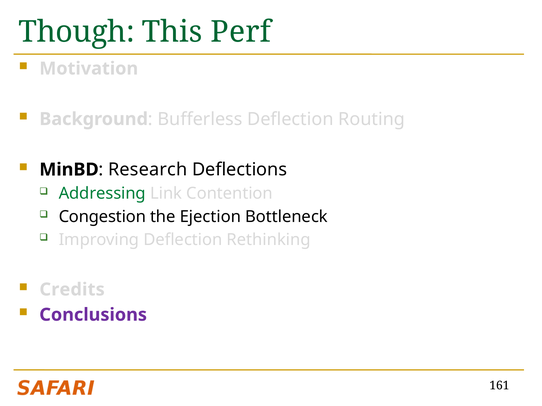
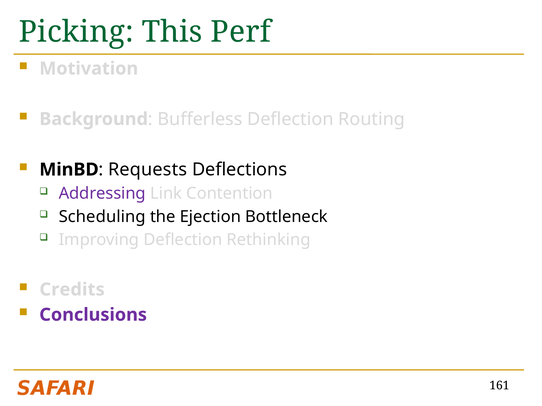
Though: Though -> Picking (76, 32)
Research: Research -> Requests (148, 170)
Addressing colour: green -> purple (102, 194)
Congestion: Congestion -> Scheduling (102, 217)
